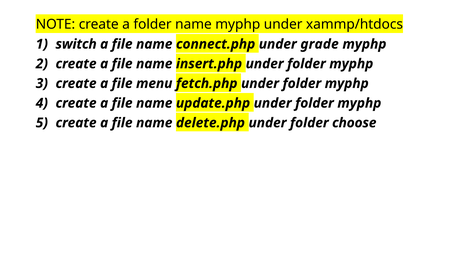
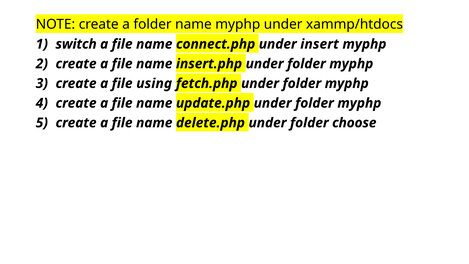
grade: grade -> insert (320, 44)
menu: menu -> using (154, 83)
